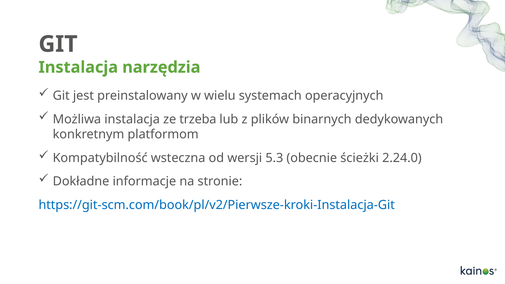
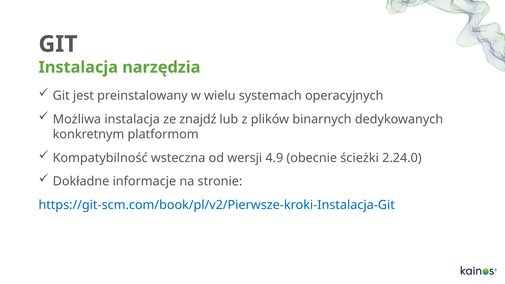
trzeba: trzeba -> znajdź (198, 119)
5.3: 5.3 -> 4.9 (274, 158)
